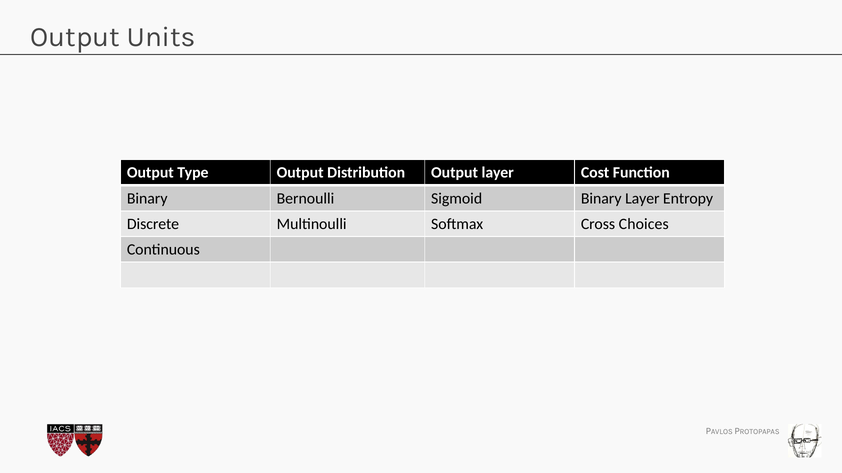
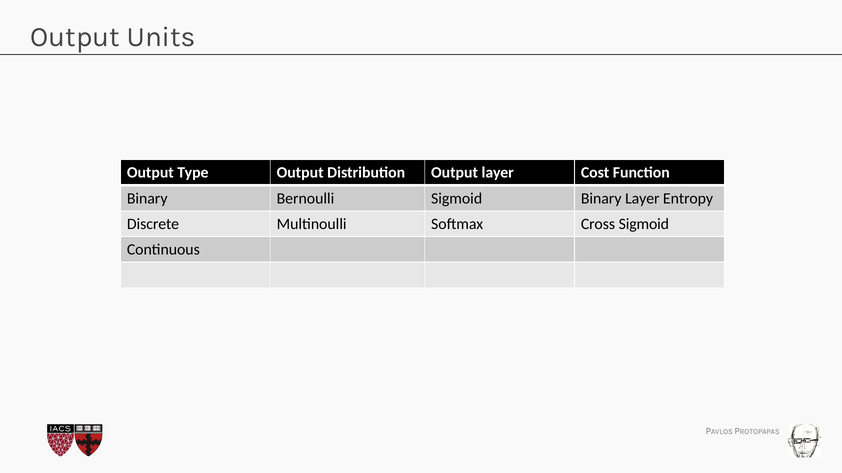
Cross Choices: Choices -> Sigmoid (644, 224)
